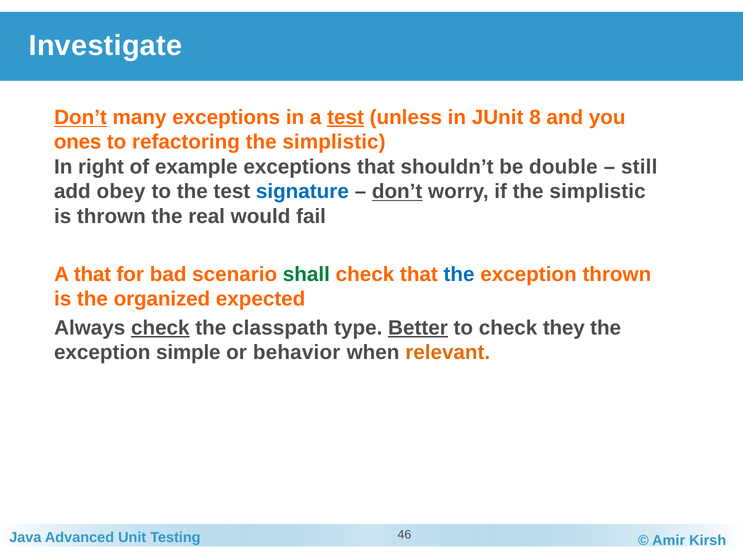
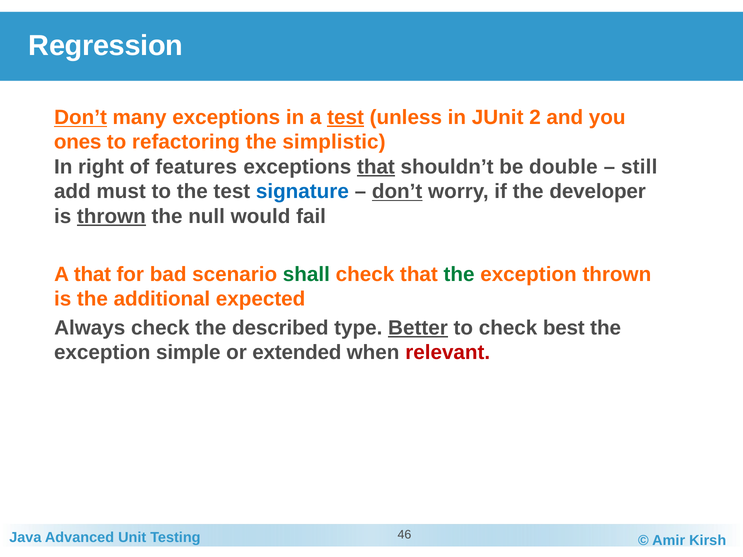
Investigate: Investigate -> Regression (106, 46)
8: 8 -> 2 (535, 117)
example: example -> features (196, 167)
that underline: none -> present (376, 167)
obey: obey -> must (121, 192)
if the simplistic: simplistic -> developer (598, 192)
thrown underline: none -> present (111, 217)
real: real -> null (207, 217)
the colour: blue -> green (459, 274)
organized: organized -> additional (162, 299)
check underline: present -> none (160, 328)
classpath: classpath -> described (280, 328)
they: they -> best (564, 328)
behavior: behavior -> extended (297, 353)
relevant colour: orange -> red (448, 353)
